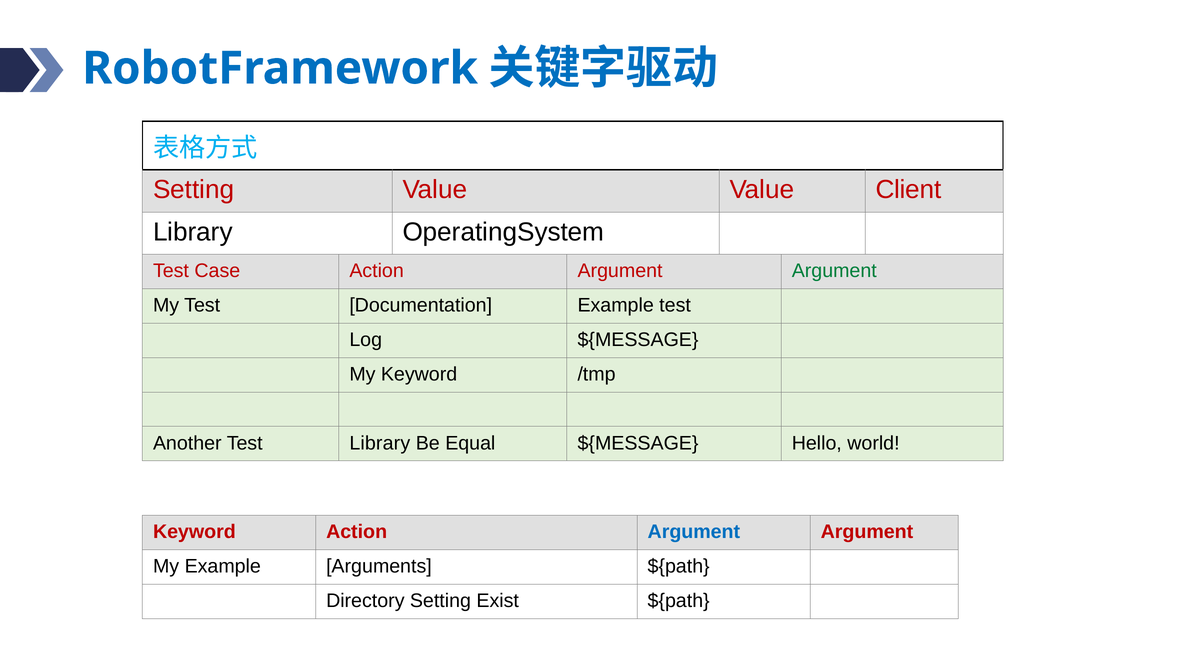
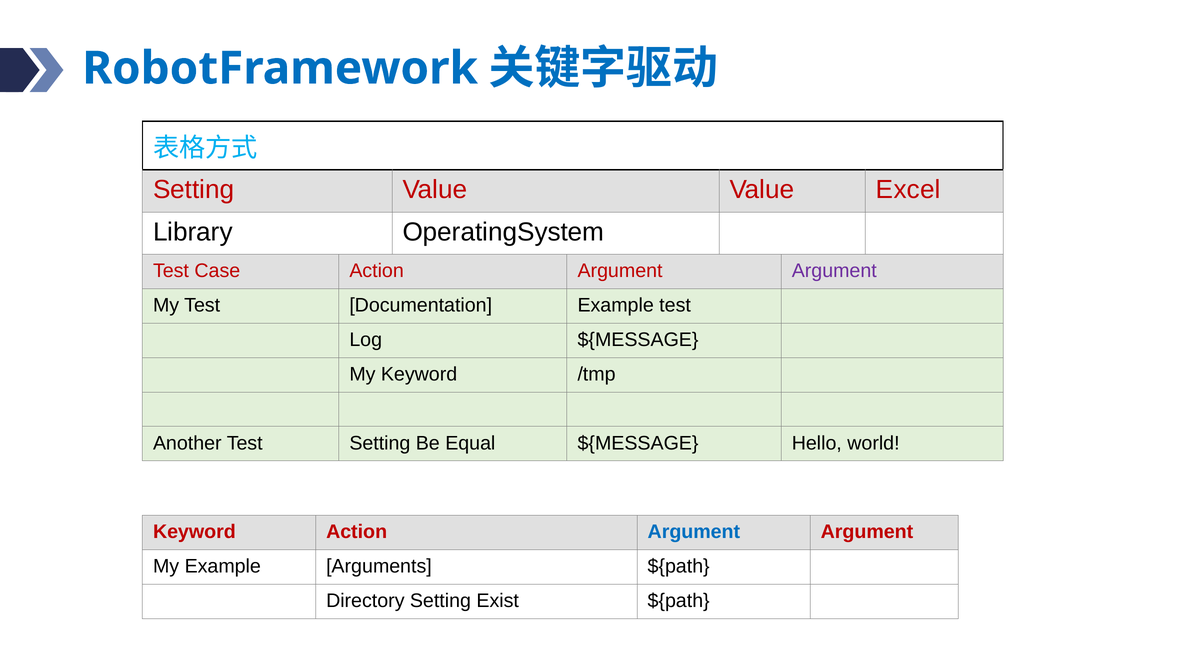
Client: Client -> Excel (908, 190)
Argument colour: green -> purple (834, 271)
Test Library: Library -> Setting (380, 443)
